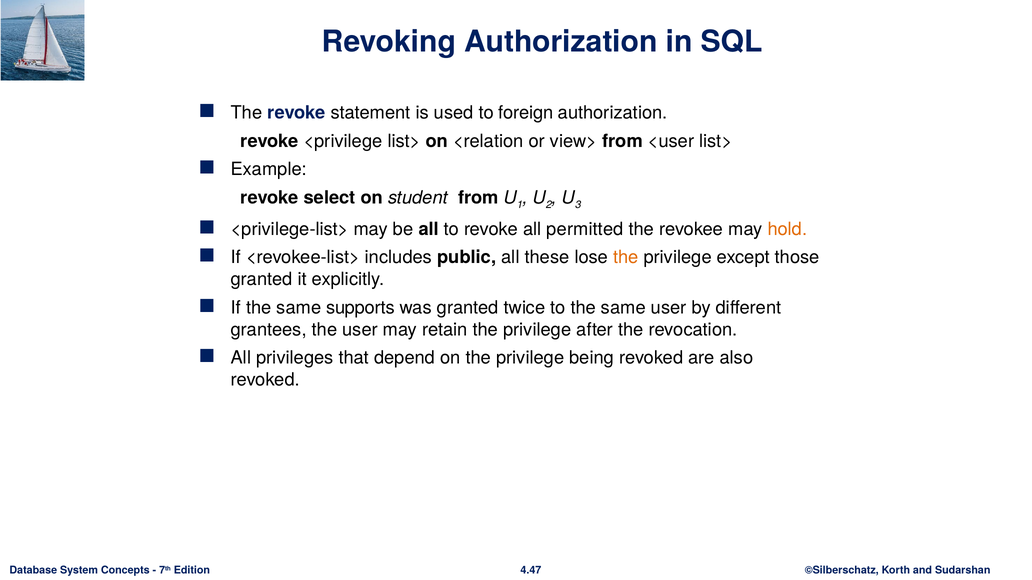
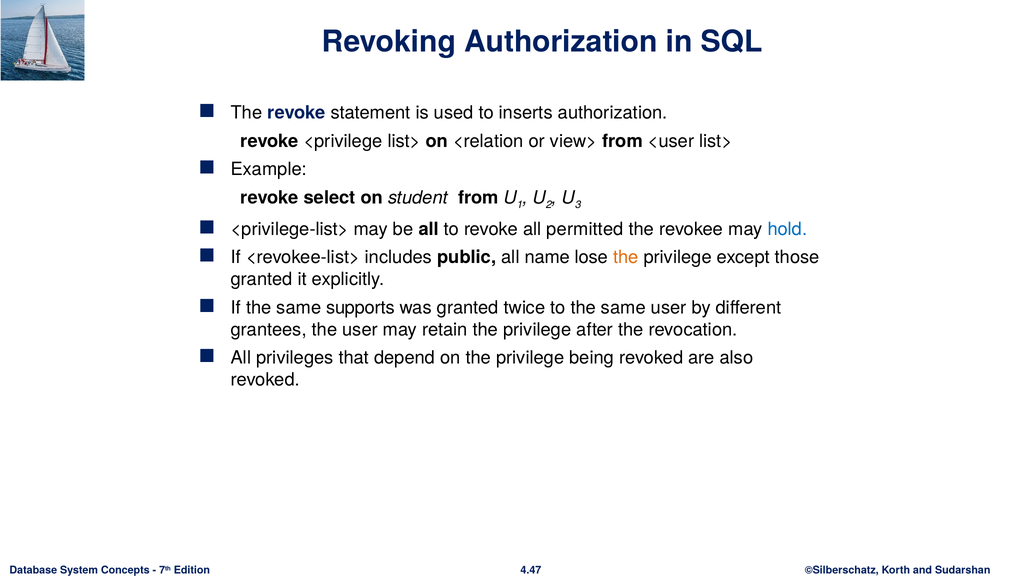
foreign: foreign -> inserts (526, 113)
hold colour: orange -> blue (787, 229)
these: these -> name (547, 258)
